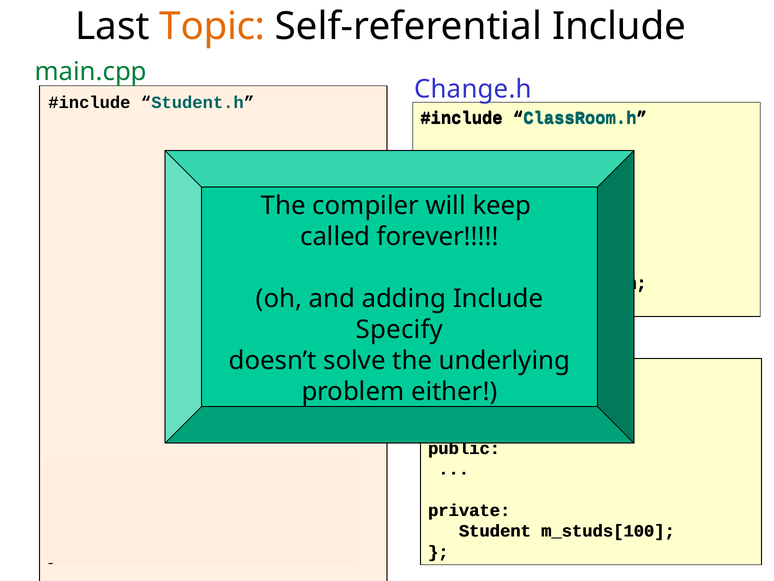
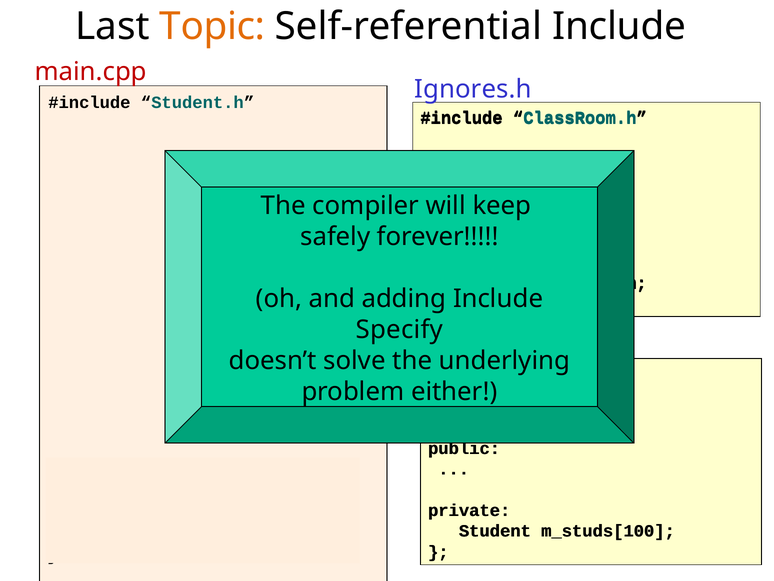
main.cpp colour: green -> red (91, 72)
Change.h: Change.h -> Ignores.h (473, 89)
called: called -> safely (335, 236)
